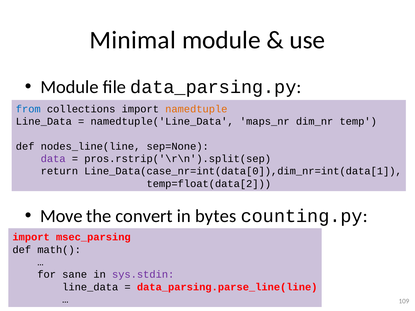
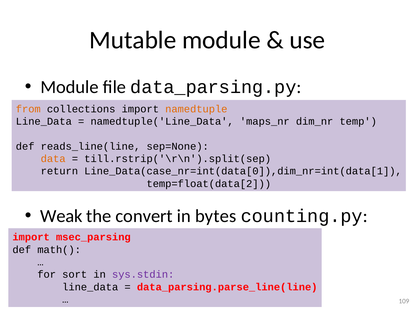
Minimal: Minimal -> Mutable (133, 40)
from colour: blue -> orange (28, 109)
nodes_line(line: nodes_line(line -> reads_line(line (91, 146)
data colour: purple -> orange (53, 159)
pros.rstrip('\r\n').split(sep: pros.rstrip('\r\n').split(sep -> till.rstrip('\r\n').split(sep (178, 159)
Move: Move -> Weak (61, 216)
sane: sane -> sort (75, 275)
